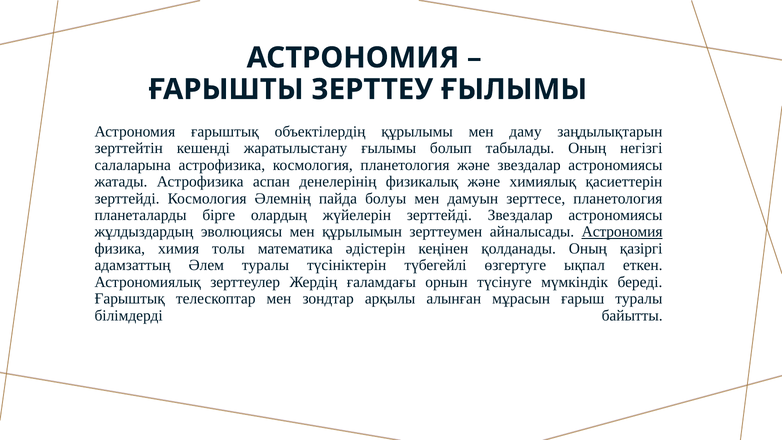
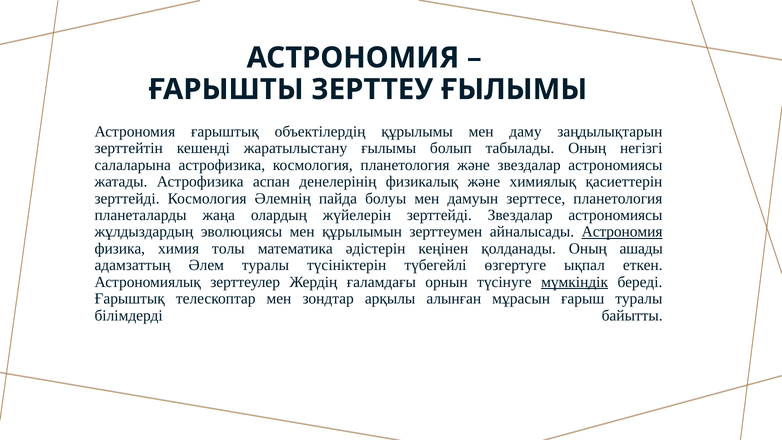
бірге: бірге -> жаңа (219, 215)
қазіргі: қазіргі -> ашады (641, 249)
мүмкіндік underline: none -> present (575, 282)
